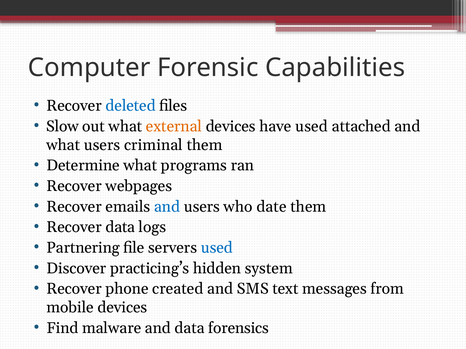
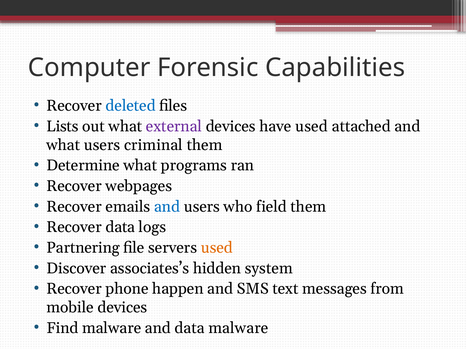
Slow: Slow -> Lists (63, 126)
external colour: orange -> purple (174, 126)
date: date -> field (272, 207)
used colour: blue -> orange (217, 248)
practicing’s: practicing’s -> associates’s (150, 269)
created: created -> happen (178, 289)
data forensics: forensics -> malware (238, 328)
